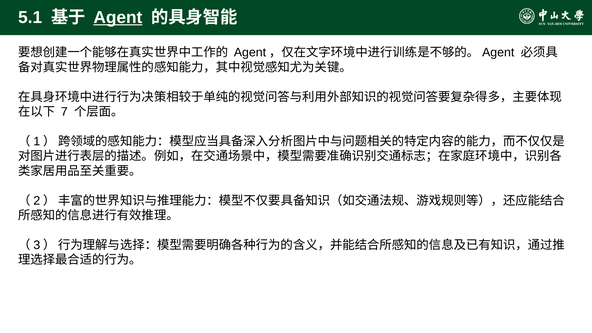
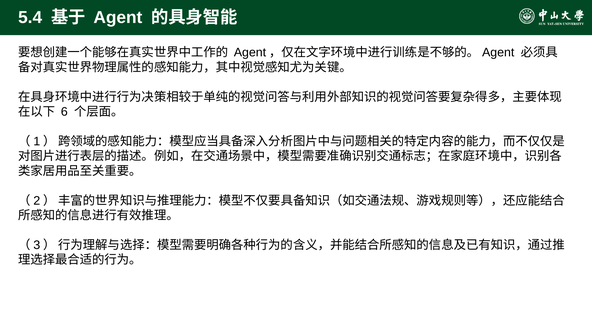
5.1: 5.1 -> 5.4 (30, 17)
Agent underline: present -> none (118, 17)
7: 7 -> 6 (64, 112)
